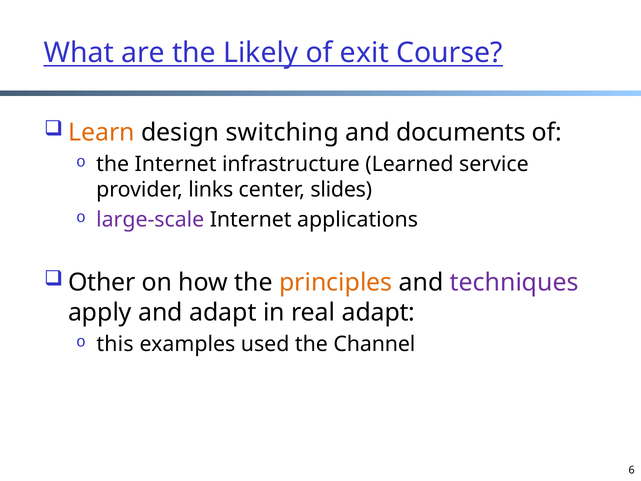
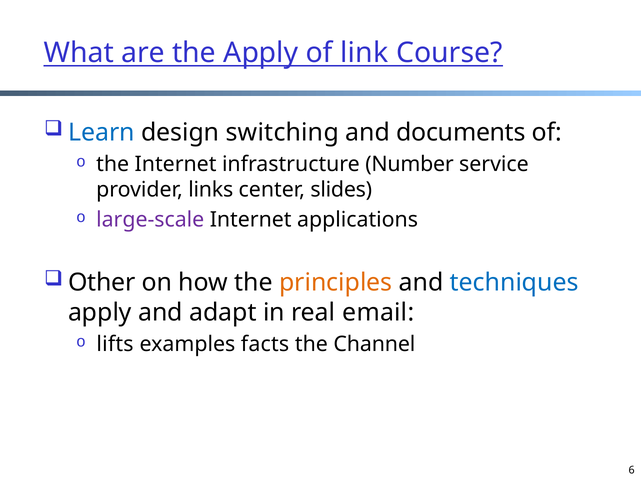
the Likely: Likely -> Apply (261, 53)
exit: exit -> link (364, 53)
Learn colour: orange -> blue (101, 132)
Learned: Learned -> Number (410, 164)
techniques colour: purple -> blue (514, 282)
real adapt: adapt -> email (378, 312)
this: this -> lifts (115, 344)
used: used -> facts (265, 344)
